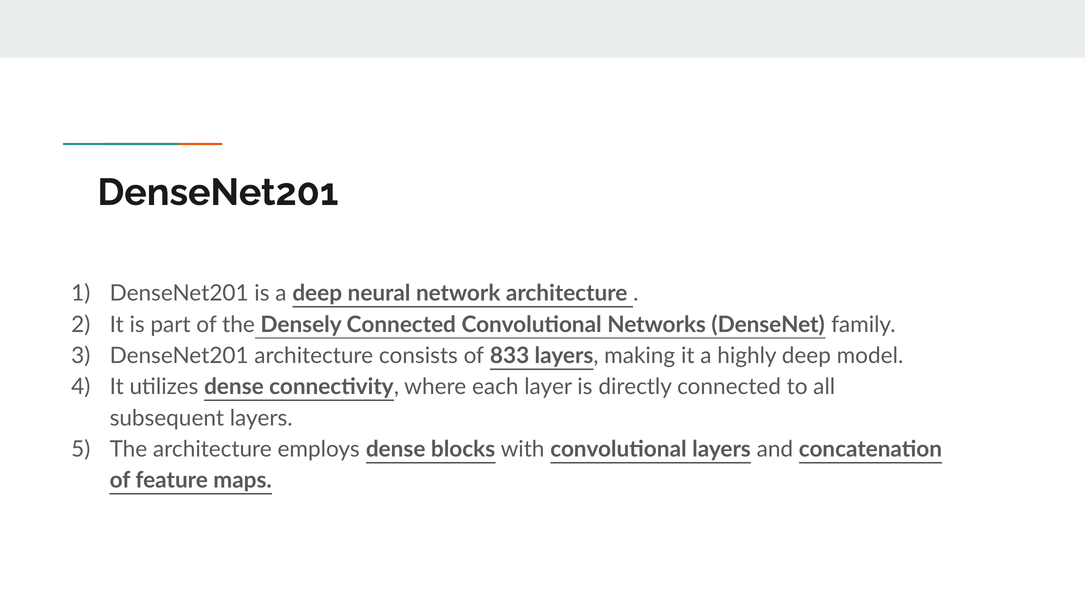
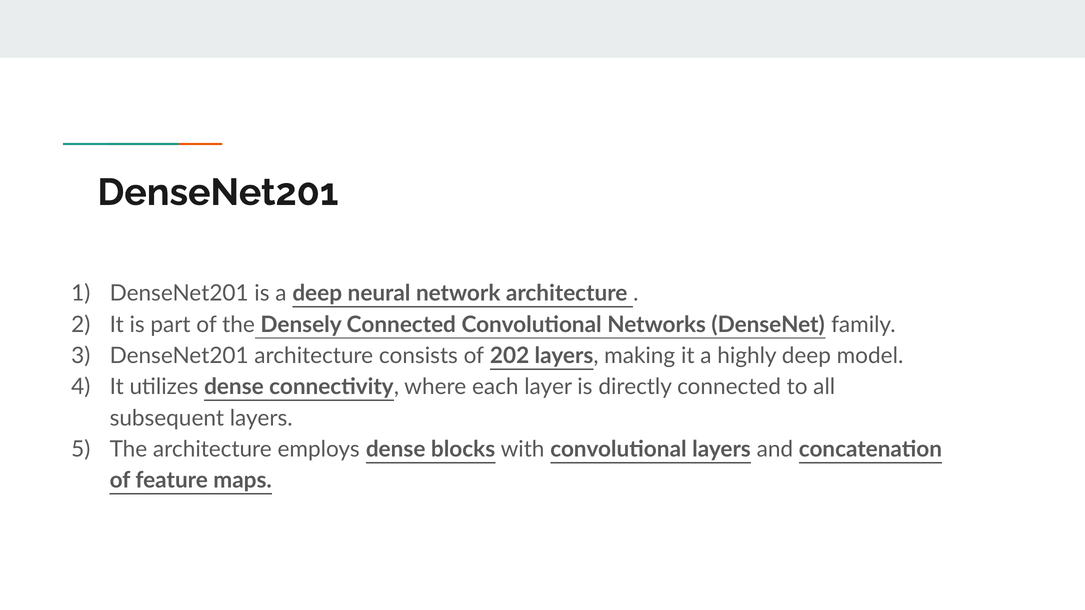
833: 833 -> 202 (510, 356)
